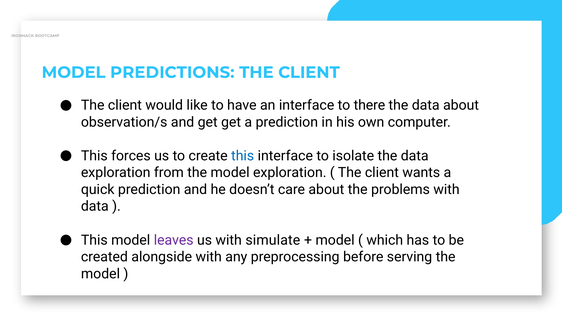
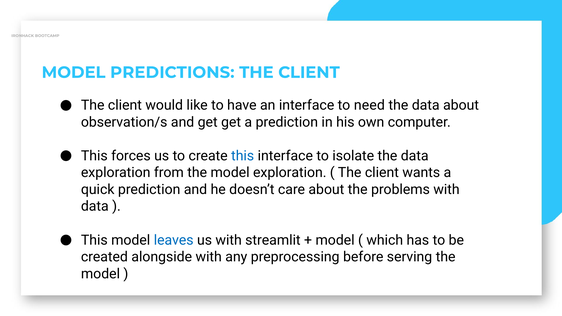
there: there -> need (369, 105)
leaves colour: purple -> blue (174, 240)
simulate: simulate -> streamlit (273, 240)
